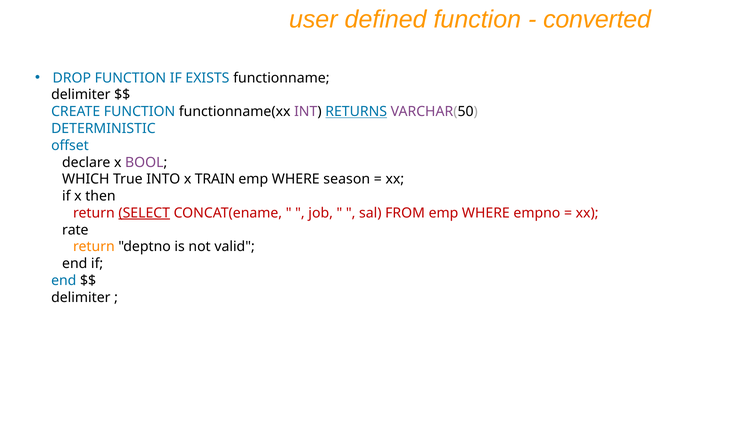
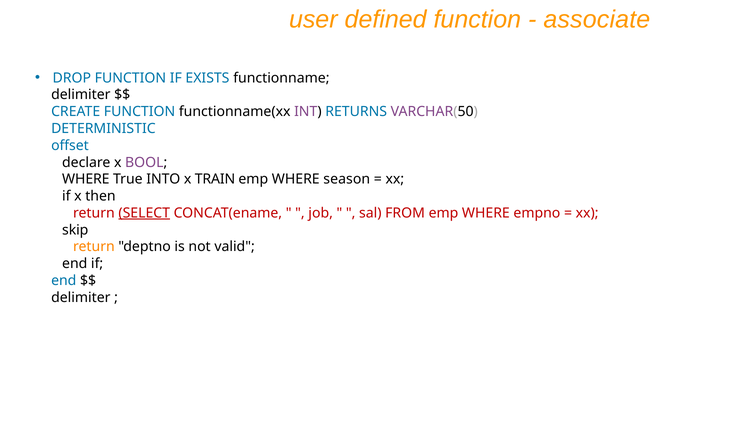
converted: converted -> associate (597, 20)
RETURNS underline: present -> none (356, 112)
WHICH: WHICH -> WHERE (86, 179)
rate: rate -> skip (75, 230)
